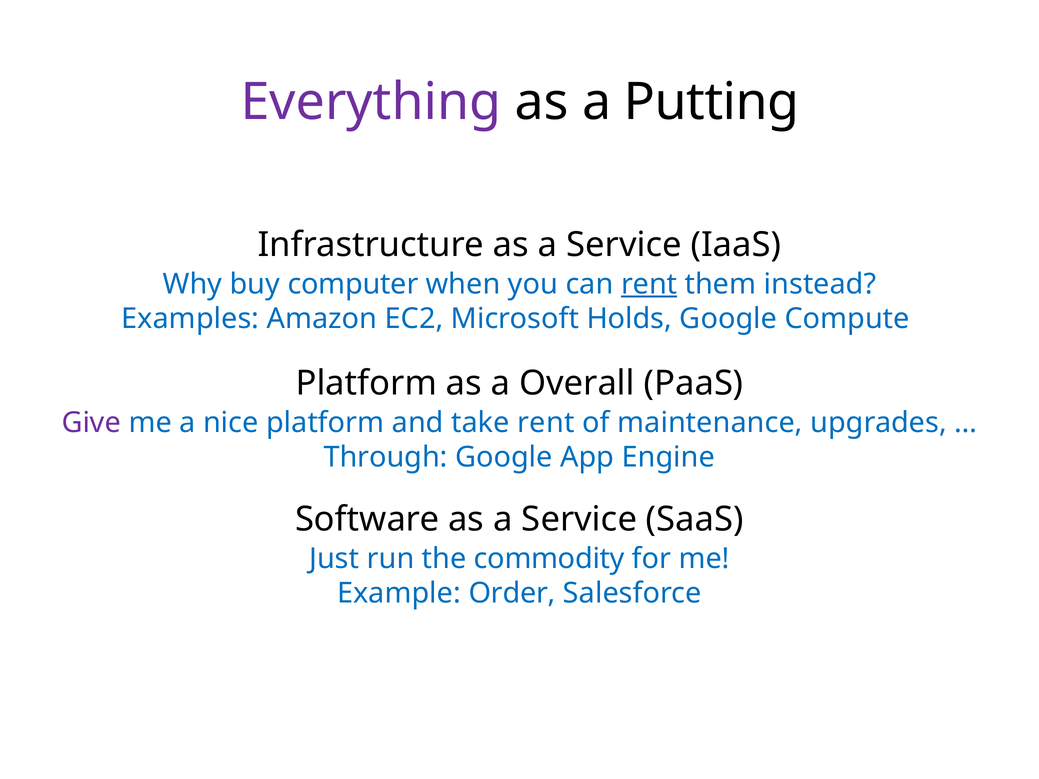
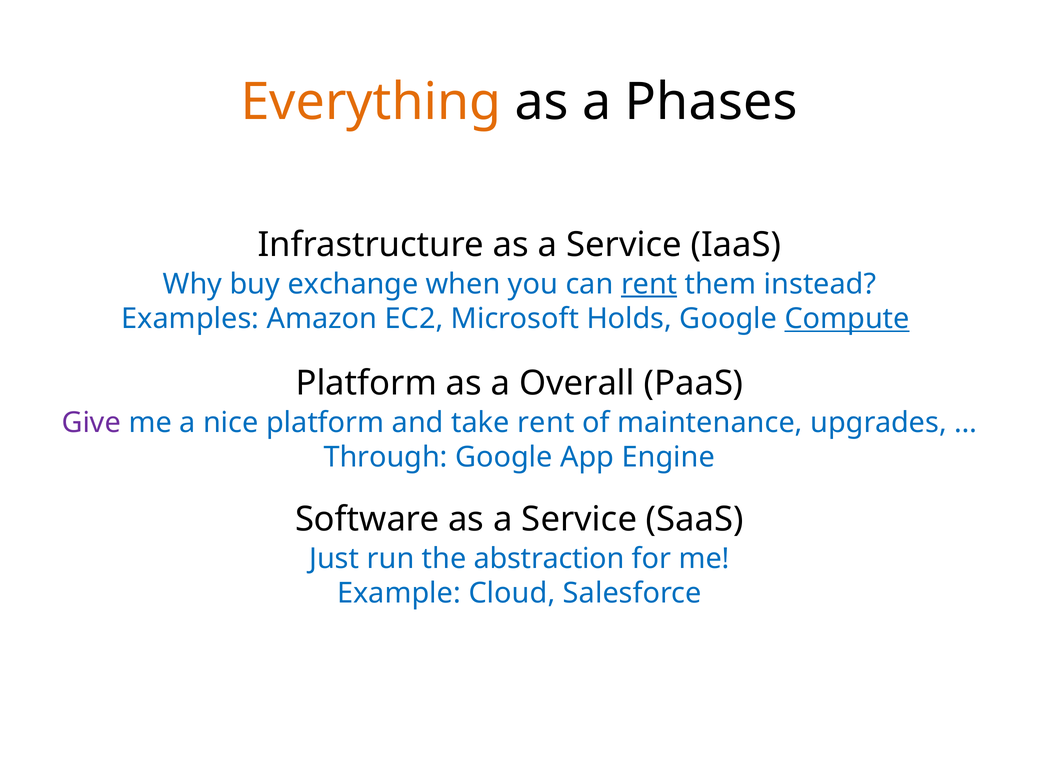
Everything colour: purple -> orange (371, 102)
Putting: Putting -> Phases (711, 102)
computer: computer -> exchange (353, 284)
Compute underline: none -> present (847, 319)
commodity: commodity -> abstraction (549, 559)
Order: Order -> Cloud (512, 593)
